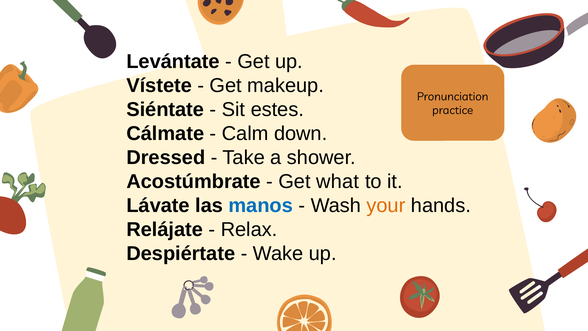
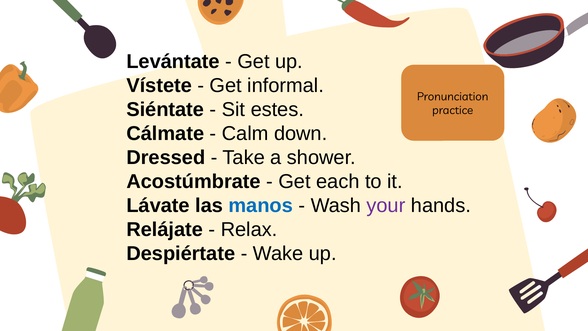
makeup: makeup -> informal (286, 85)
what: what -> each (338, 181)
your colour: orange -> purple (386, 205)
